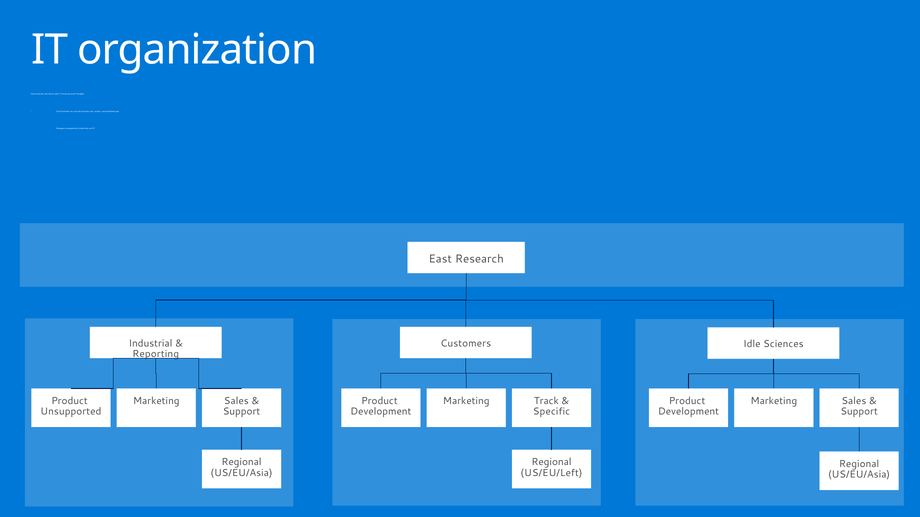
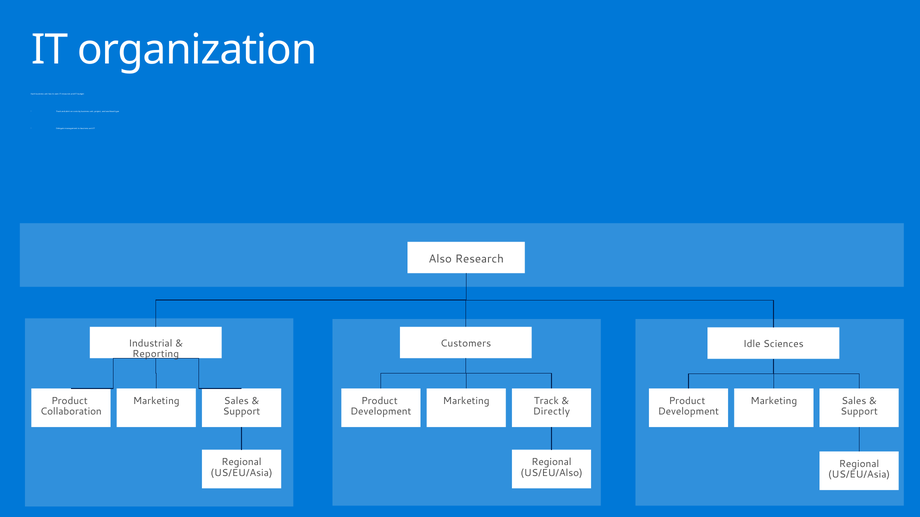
East: East -> Also (440, 259)
Unsupported: Unsupported -> Collaboration (71, 412)
Specific: Specific -> Directly (551, 412)
US/EU/Left: US/EU/Left -> US/EU/Also (552, 473)
